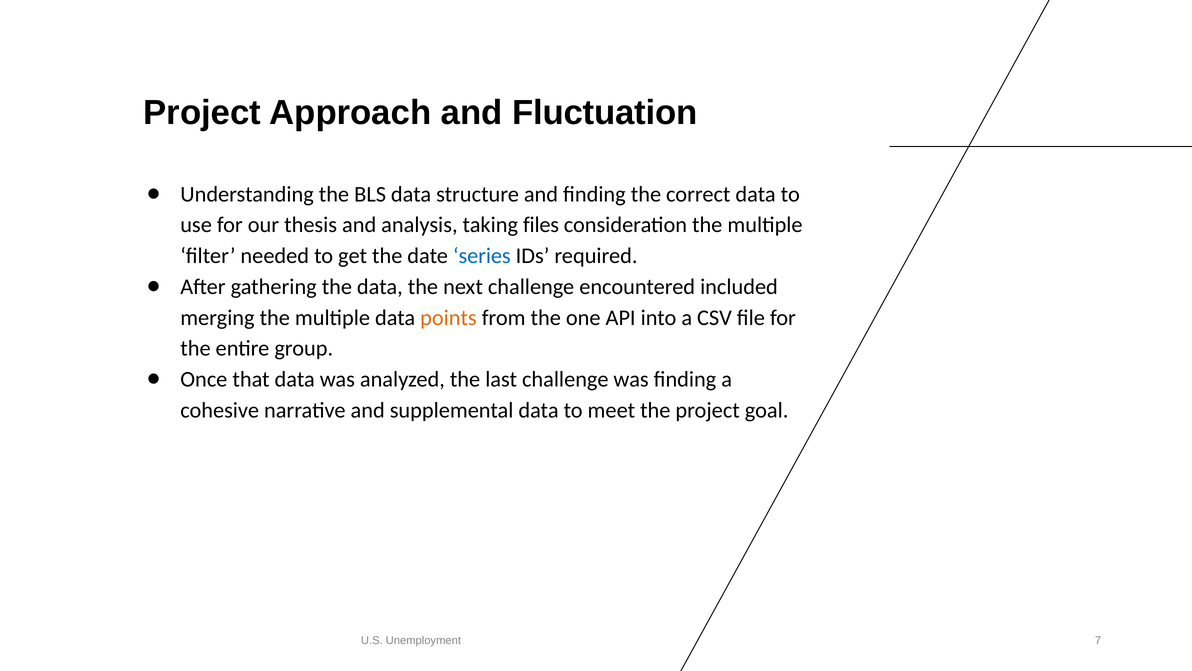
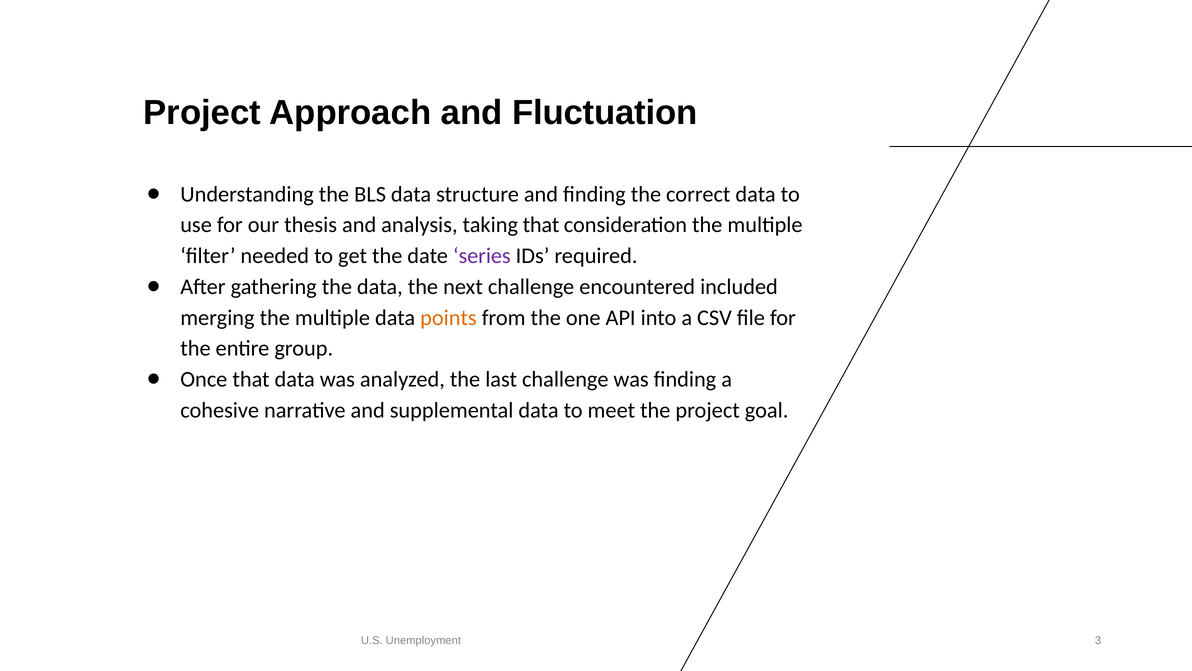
taking files: files -> that (541, 225)
series colour: blue -> purple (482, 256)
7: 7 -> 3 (1098, 640)
